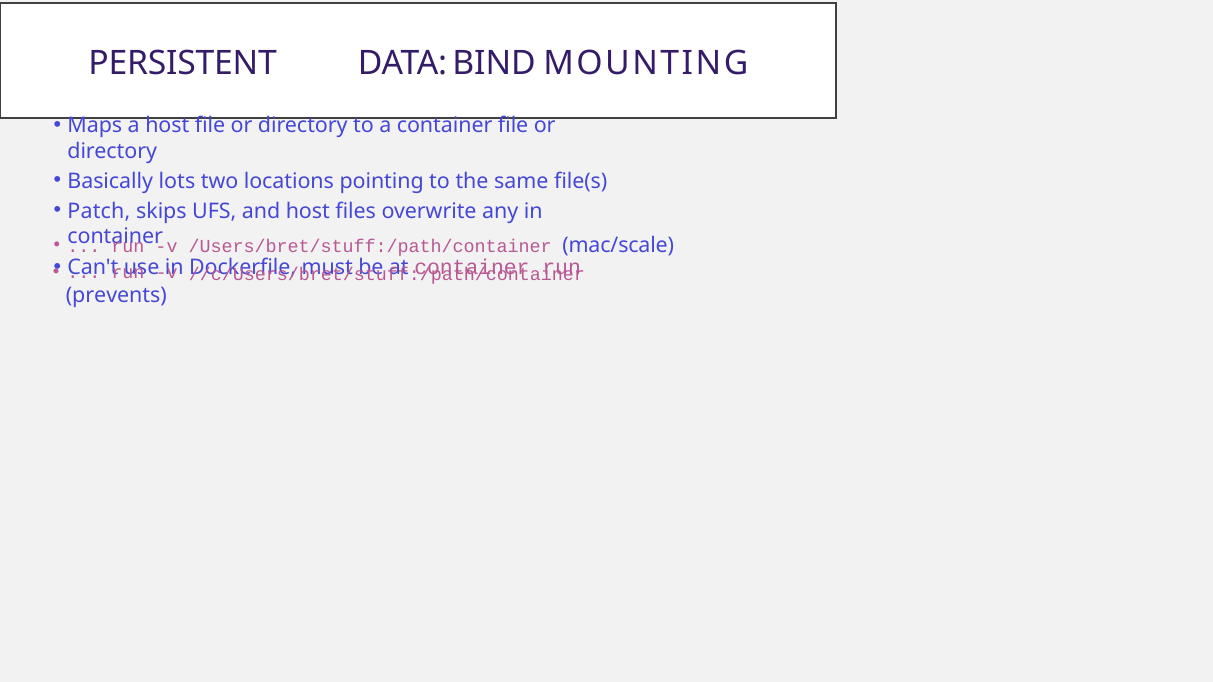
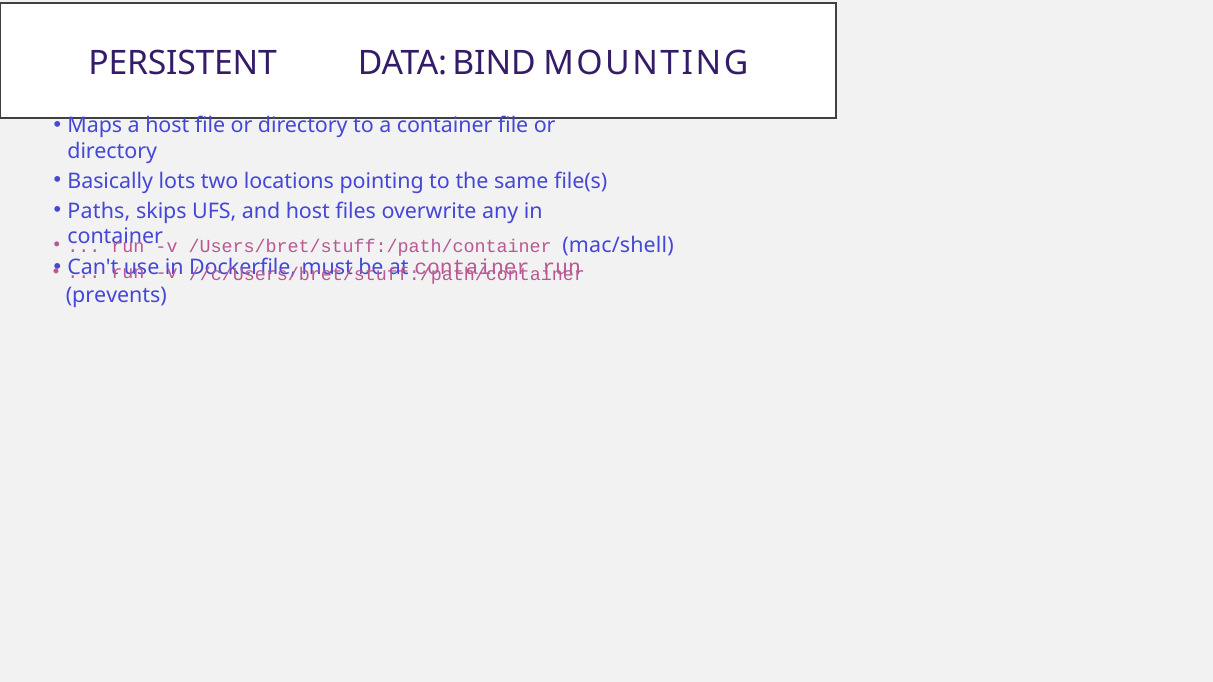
Patch: Patch -> Paths (99, 211)
mac/scale: mac/scale -> mac/shell (618, 246)
